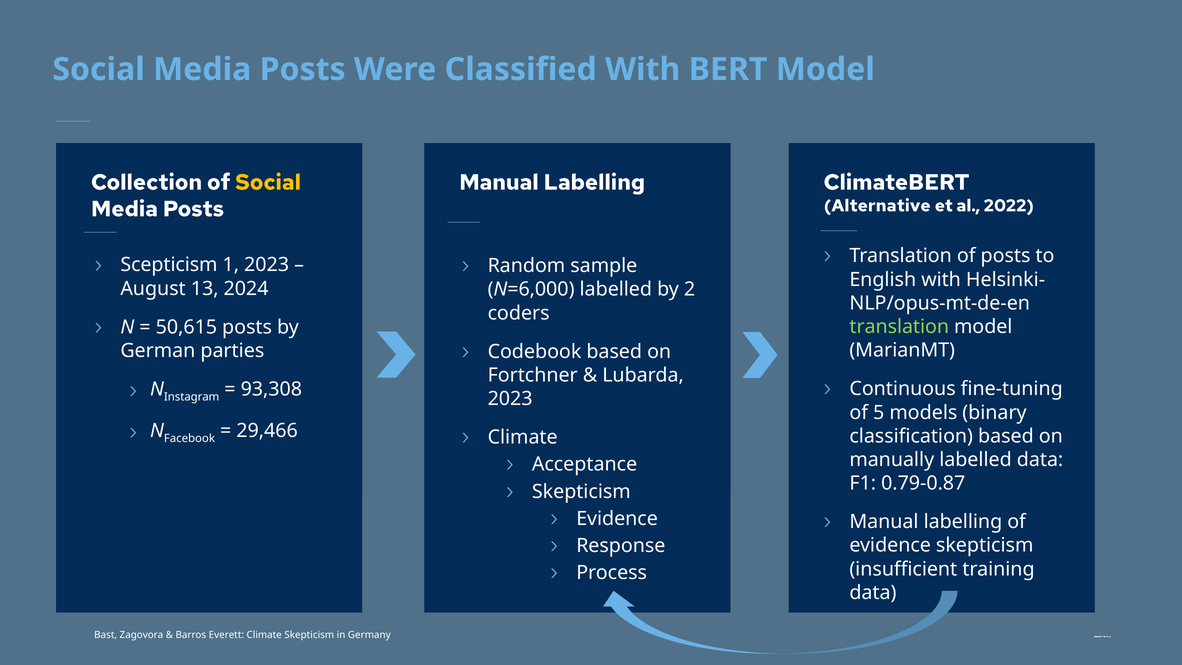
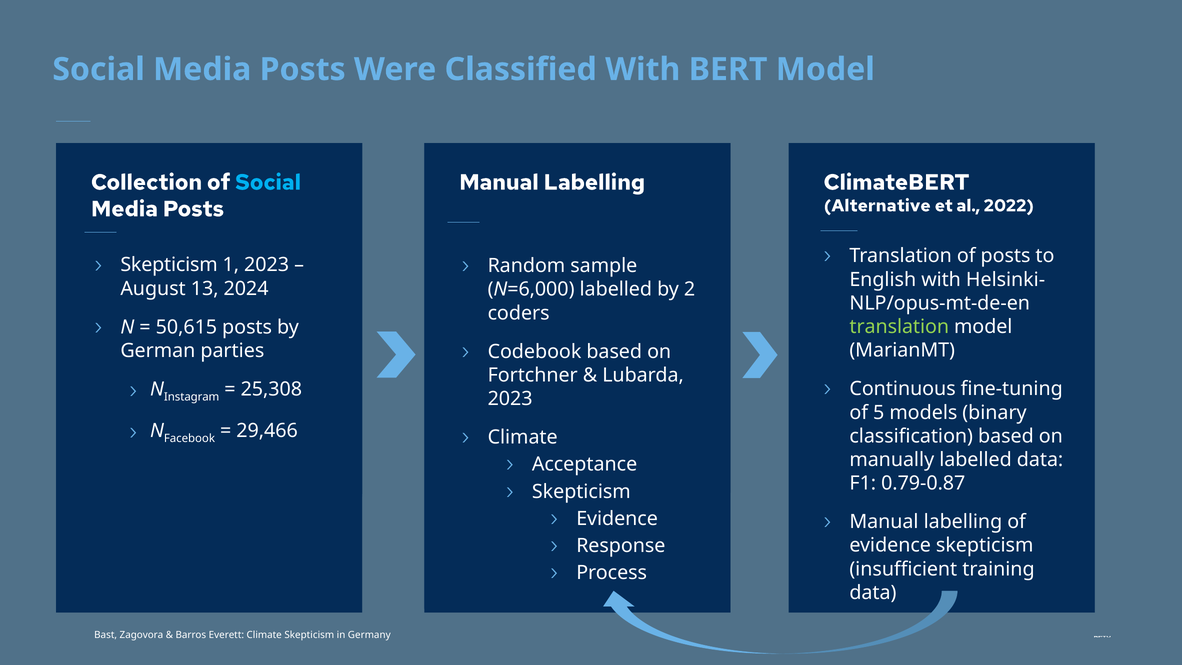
Social colour: yellow -> light blue (268, 182)
Scepticism: Scepticism -> Skepticism (169, 265)
93,308: 93,308 -> 25,308 (271, 389)
